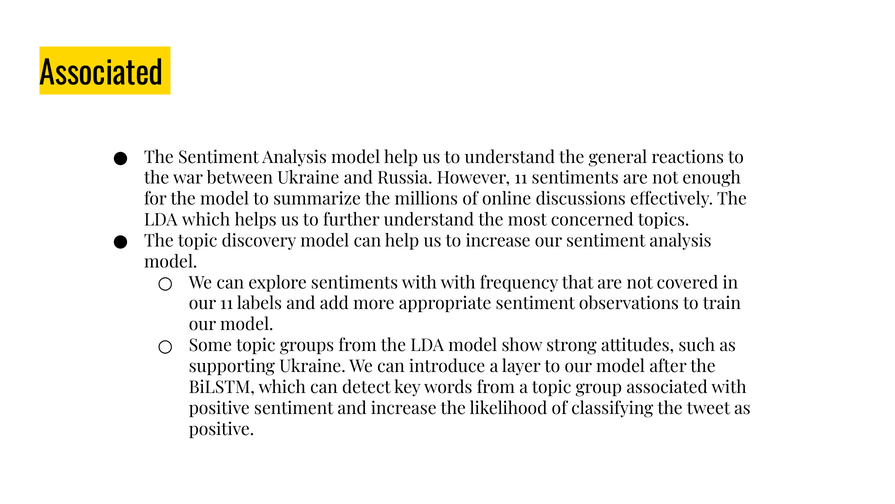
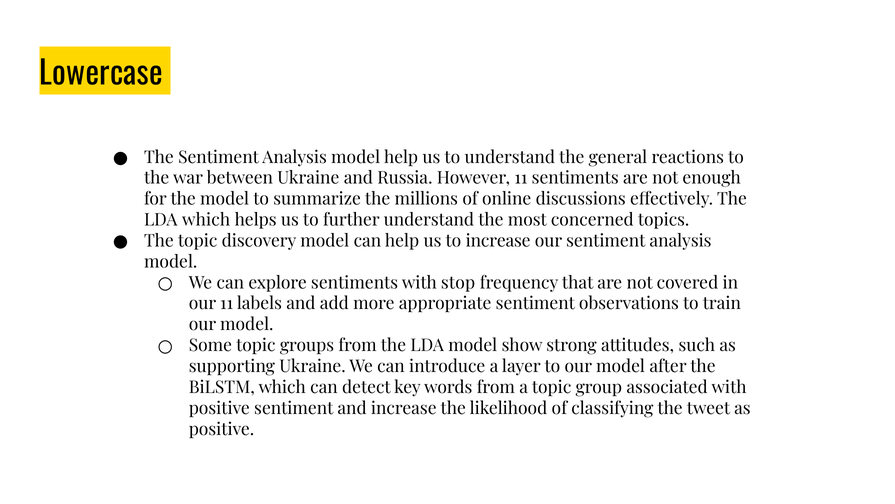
Associated: Associated -> Lowercase (101, 74)
with with: with -> stop (458, 283)
